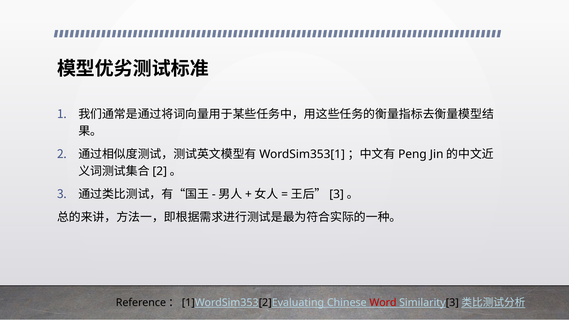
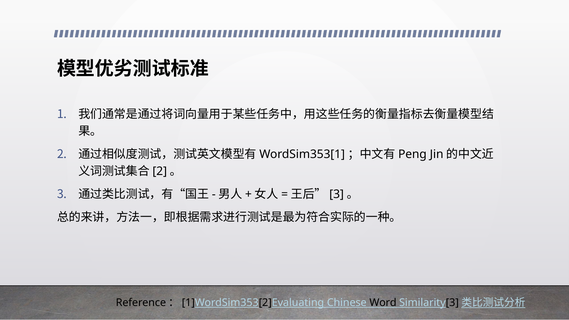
Word colour: red -> black (383, 303)
